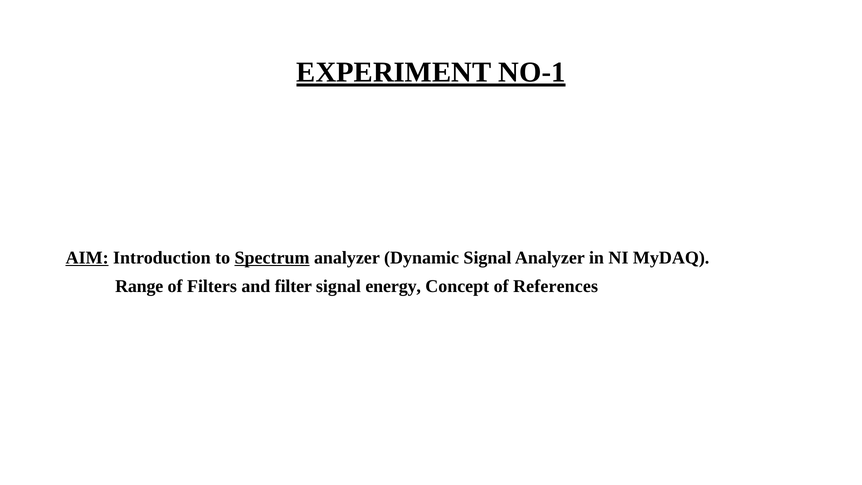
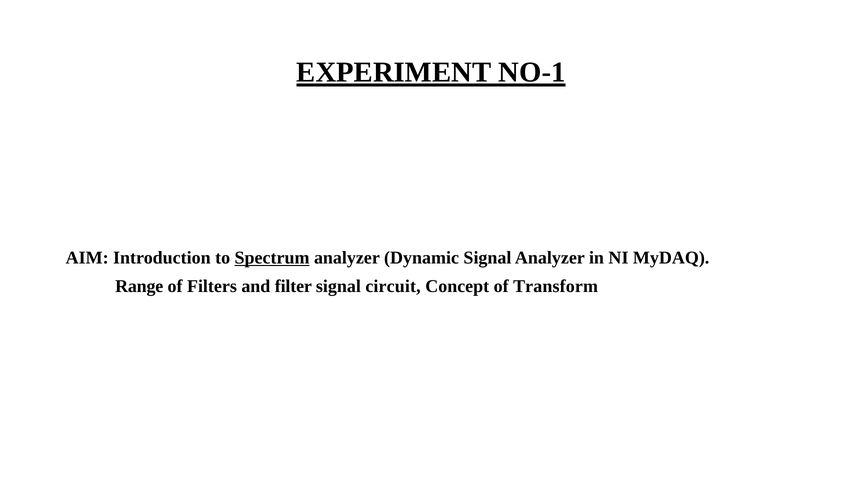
AIM underline: present -> none (87, 258)
energy: energy -> circuit (393, 286)
References: References -> Transform (556, 286)
